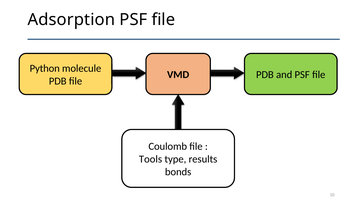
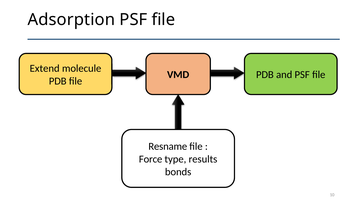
Python: Python -> Extend (45, 68)
Coulomb: Coulomb -> Resname (168, 146)
Tools: Tools -> Force (151, 159)
